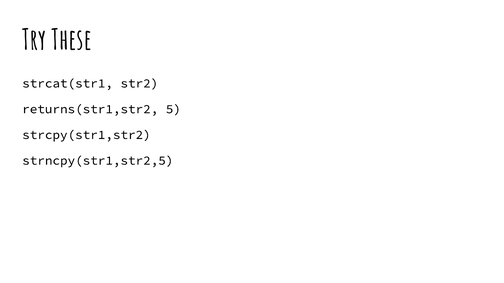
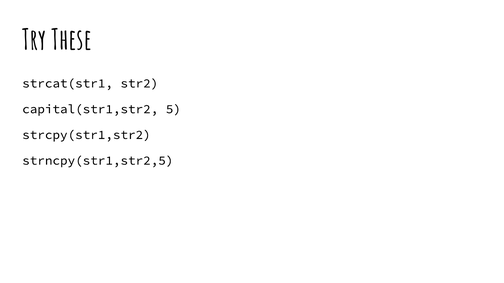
returns(str1,str2: returns(str1,str2 -> capital(str1,str2 (90, 109)
